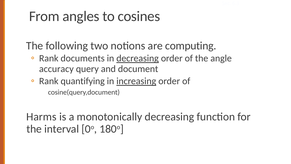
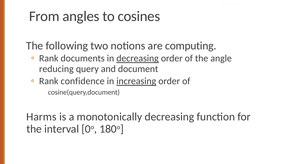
accuracy: accuracy -> reducing (56, 69)
quantifying: quantifying -> confidence (83, 81)
